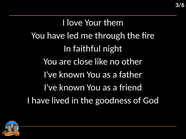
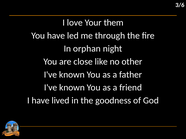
faithful: faithful -> orphan (87, 49)
